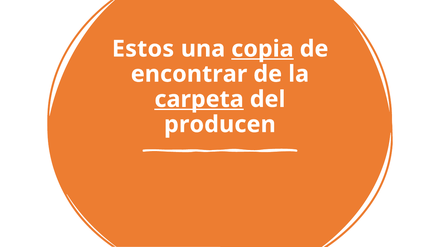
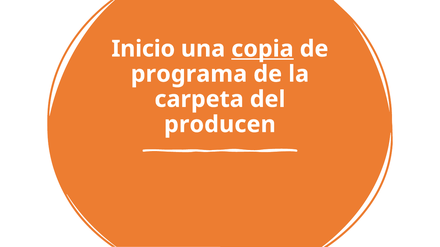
Estos: Estos -> Inicio (143, 49)
encontrar: encontrar -> programa (189, 74)
carpeta underline: present -> none (199, 99)
